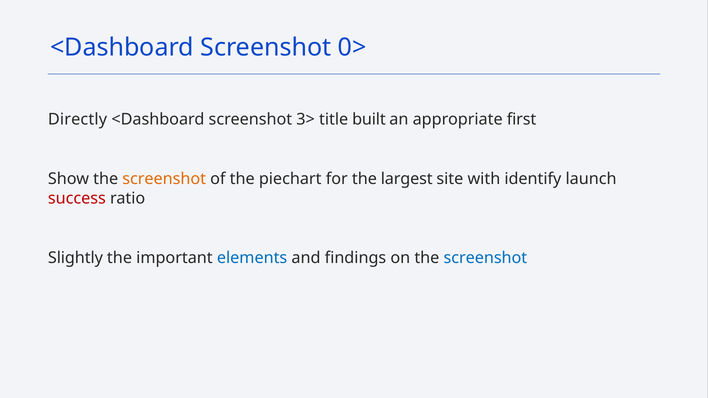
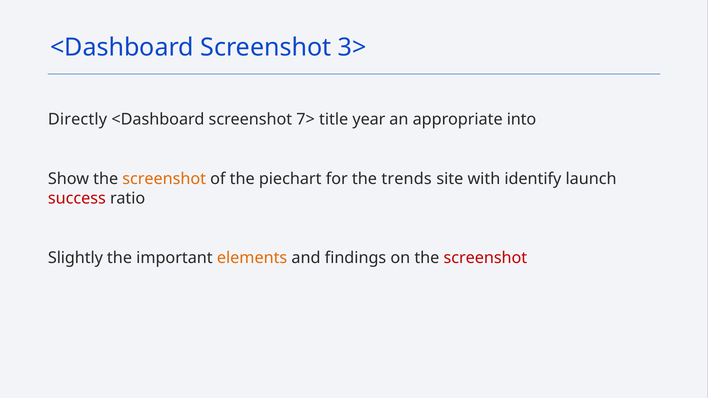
0>: 0> -> 3> (352, 47)
3>: 3> -> 7> (306, 120)
built: built -> year (369, 120)
first: first -> into (522, 120)
largest: largest -> trends (407, 179)
elements colour: blue -> orange (252, 258)
screenshot colour: blue -> red (485, 258)
